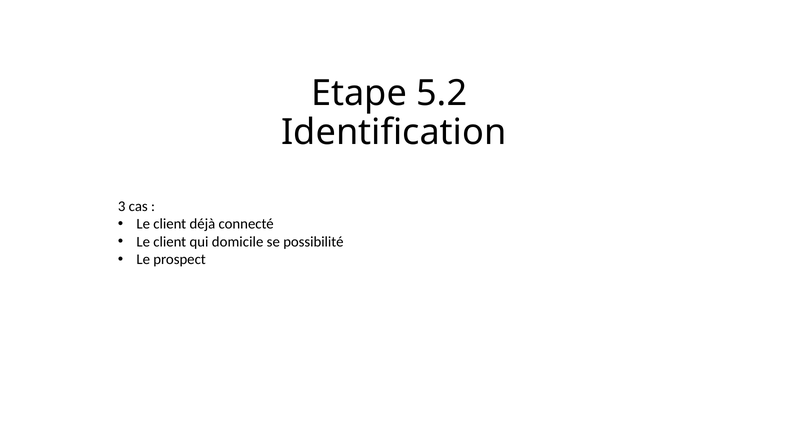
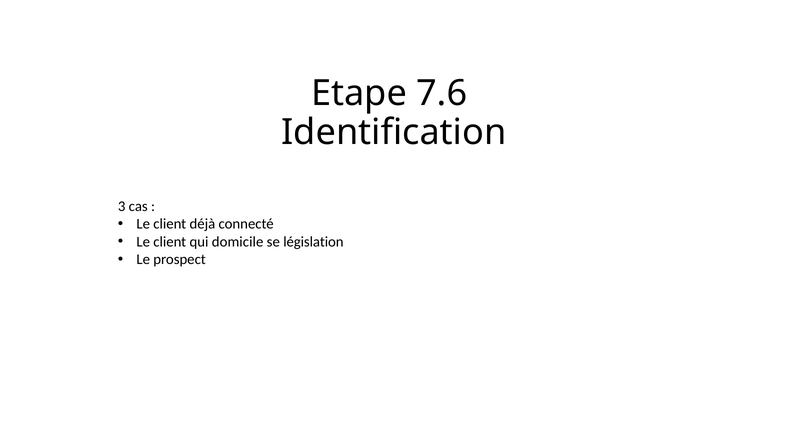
5.2: 5.2 -> 7.6 (442, 93)
possibilité: possibilité -> législation (313, 242)
